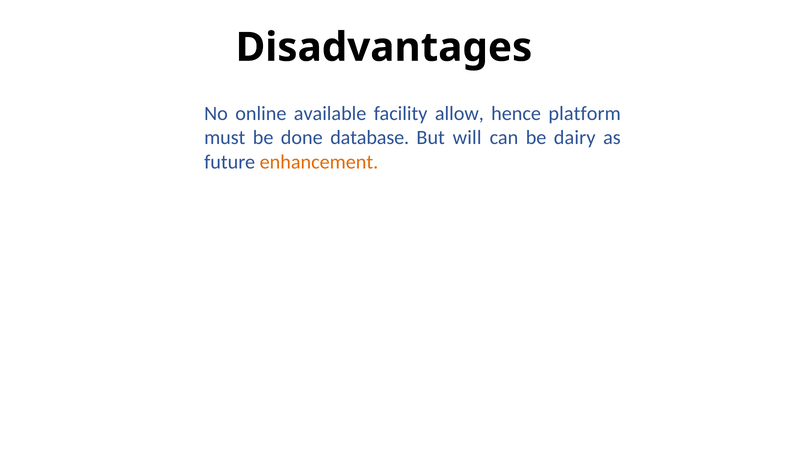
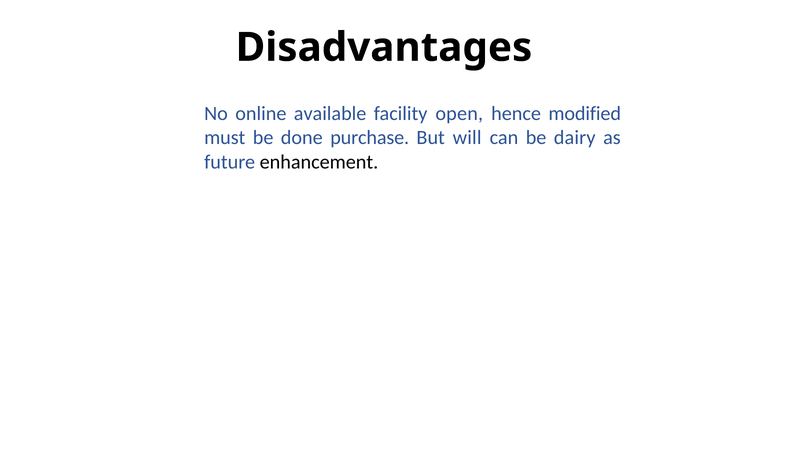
allow: allow -> open (459, 113)
platform: platform -> modified (585, 113)
database: database -> purchase (370, 138)
enhancement colour: orange -> black (319, 162)
